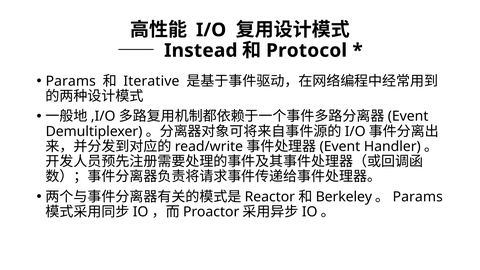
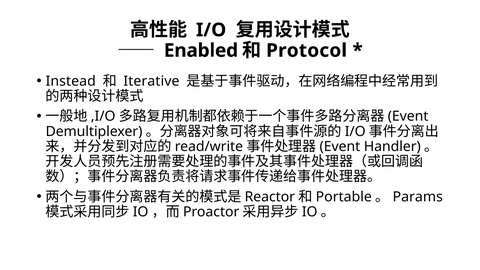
Instead: Instead -> Enabled (201, 51)
Params: Params -> Instead (71, 81)
Berkeley: Berkeley -> Portable (344, 197)
